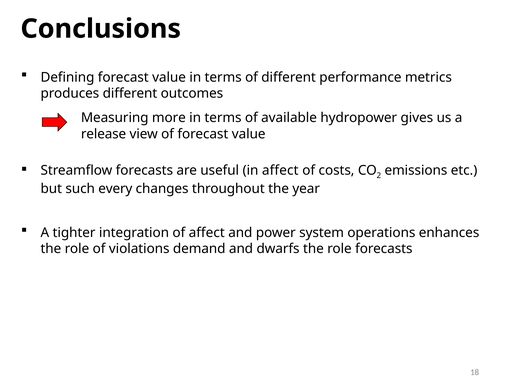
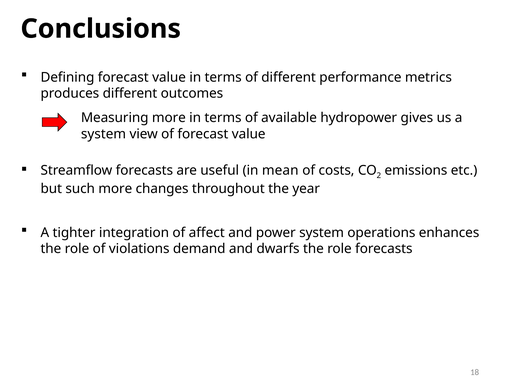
release: release -> system (103, 134)
in affect: affect -> mean (280, 170)
such every: every -> more (115, 189)
